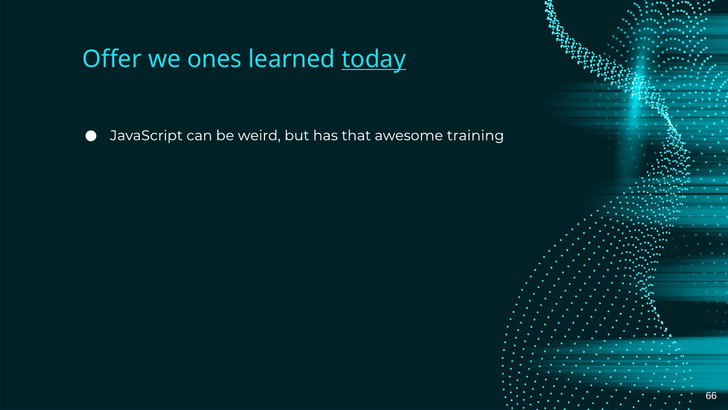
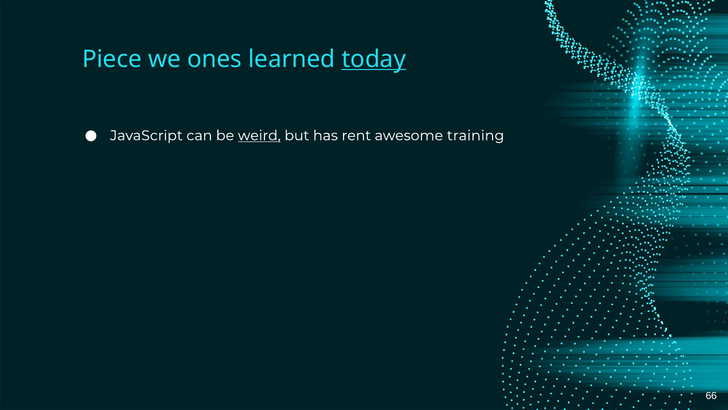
Offer: Offer -> Piece (112, 59)
weird underline: none -> present (259, 135)
that: that -> rent (356, 135)
